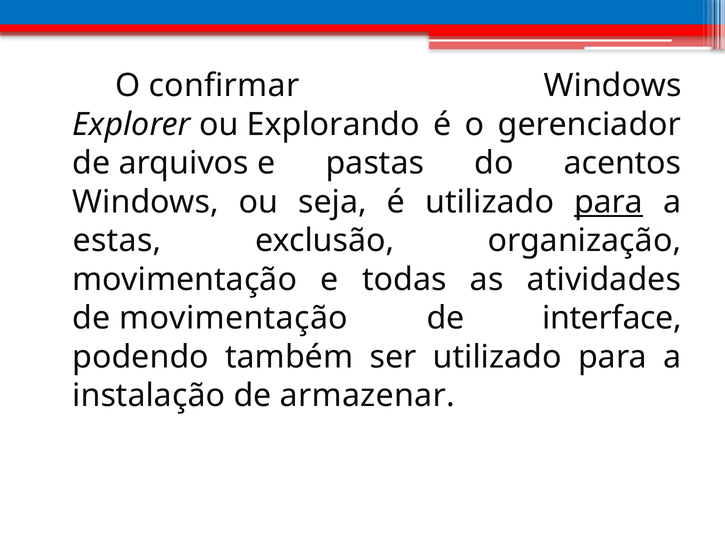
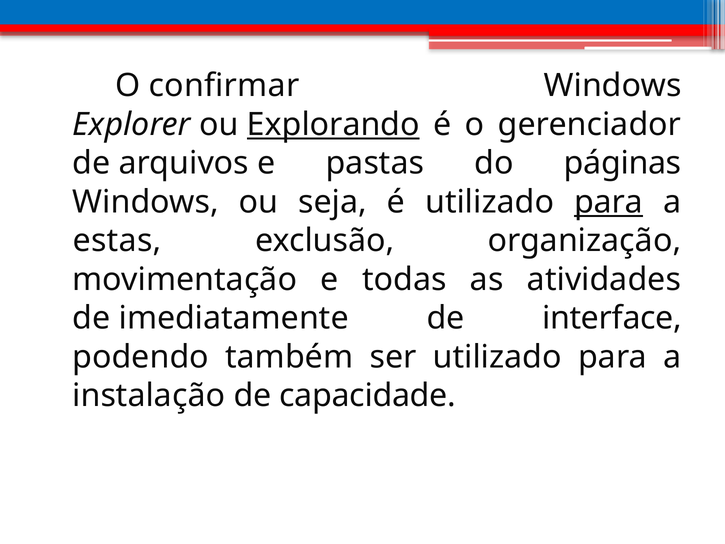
Explorando underline: none -> present (333, 125)
acentos: acentos -> páginas (623, 163)
de movimentação: movimentação -> imediatamente (234, 318)
armazenar: armazenar -> capacidade (368, 395)
